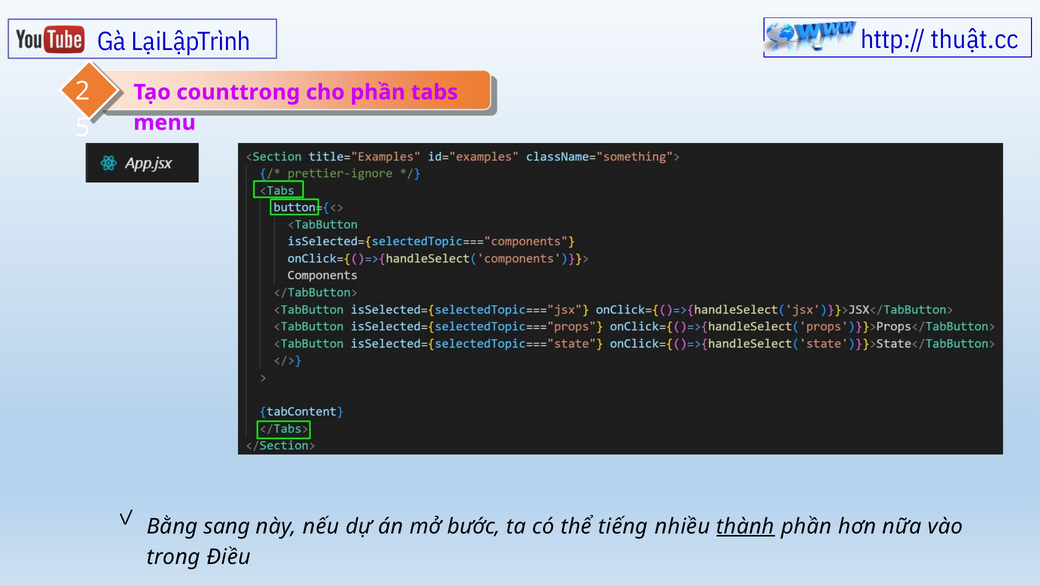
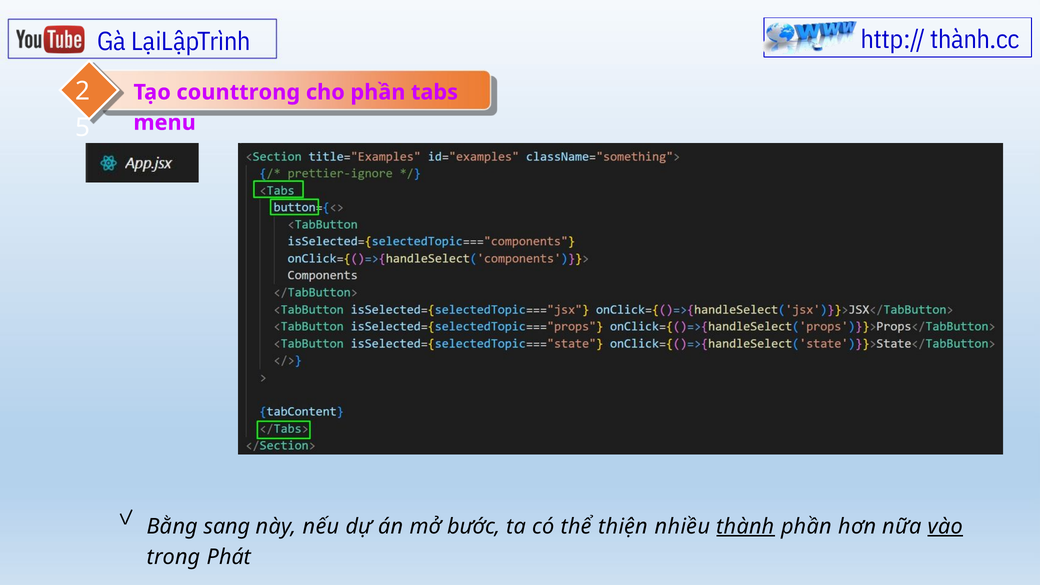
thuật.cc: thuật.cc -> thành.cc (975, 40)
tiếng: tiếng -> thiện (623, 527)
vào underline: none -> present (945, 527)
Điều: Điều -> Phát (229, 557)
